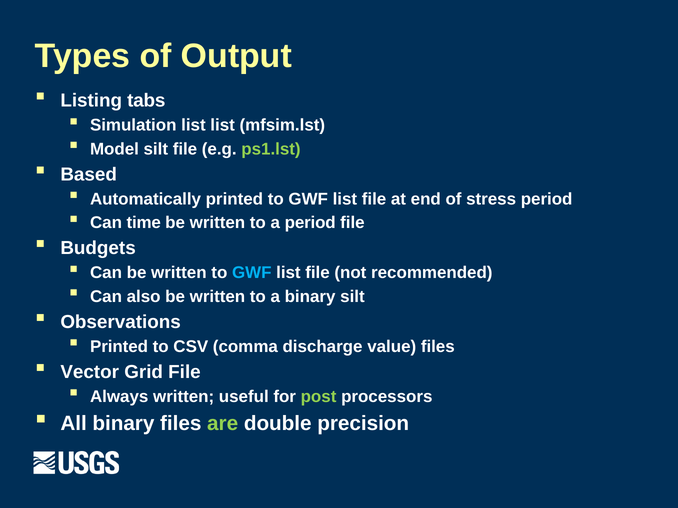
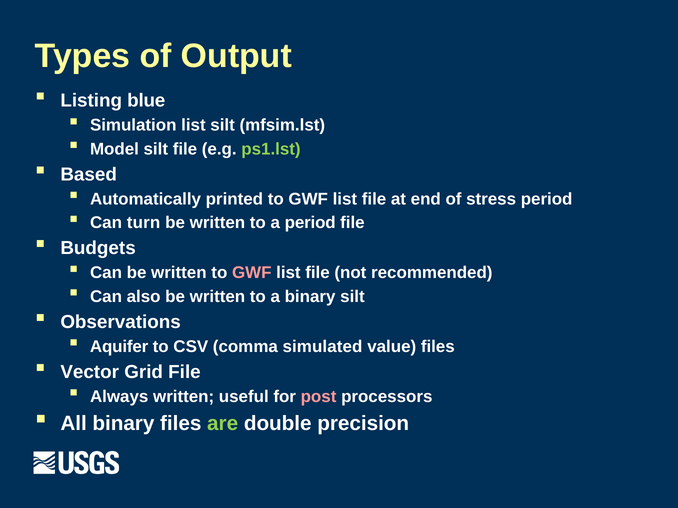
tabs: tabs -> blue (146, 101)
list list: list -> silt (223, 125)
time: time -> turn (144, 223)
GWF colour: light blue -> pink (252, 273)
Printed: Printed -> Aquifer (119, 347)
discharge: discharge -> simulated (322, 347)
post colour: light green -> pink (319, 397)
